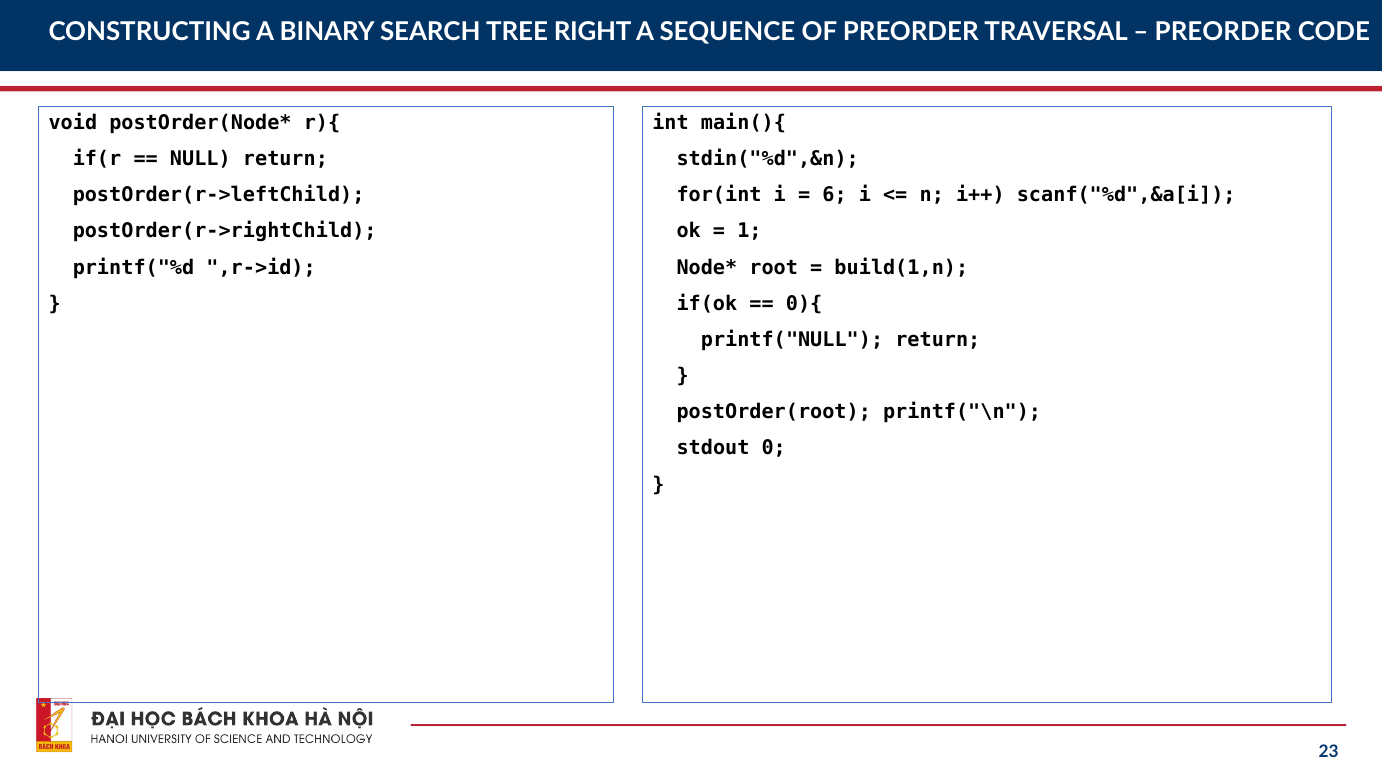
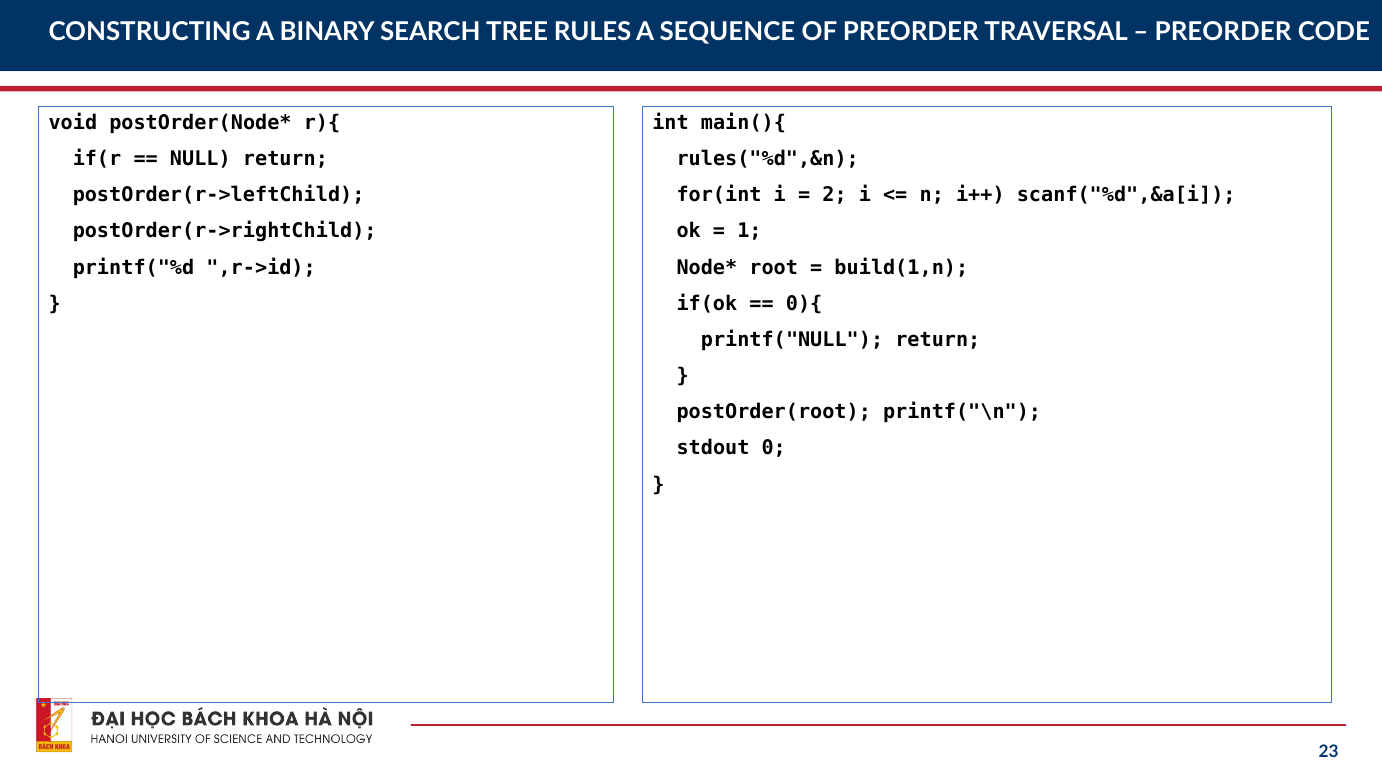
RIGHT: RIGHT -> RULES (593, 32)
stdin("%d",&n: stdin("%d",&n -> rules("%d",&n (768, 159)
6: 6 -> 2 (835, 195)
